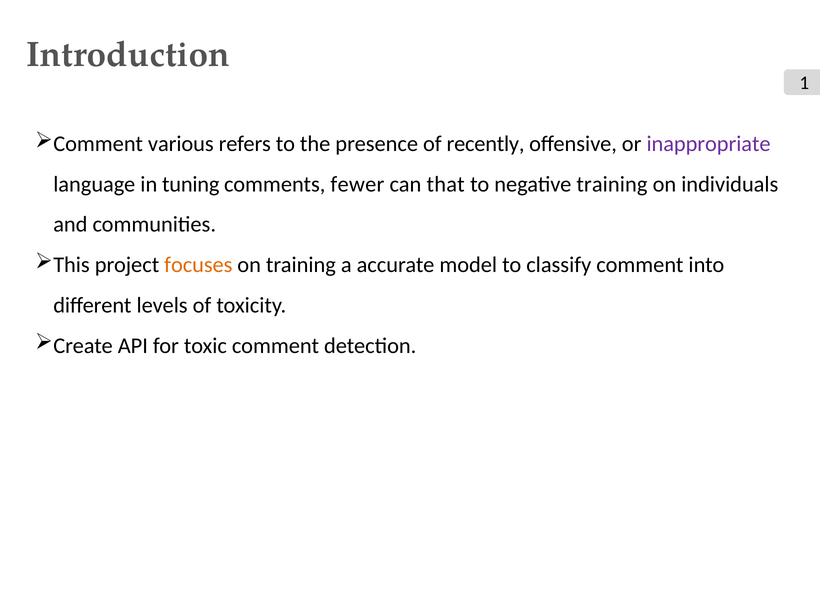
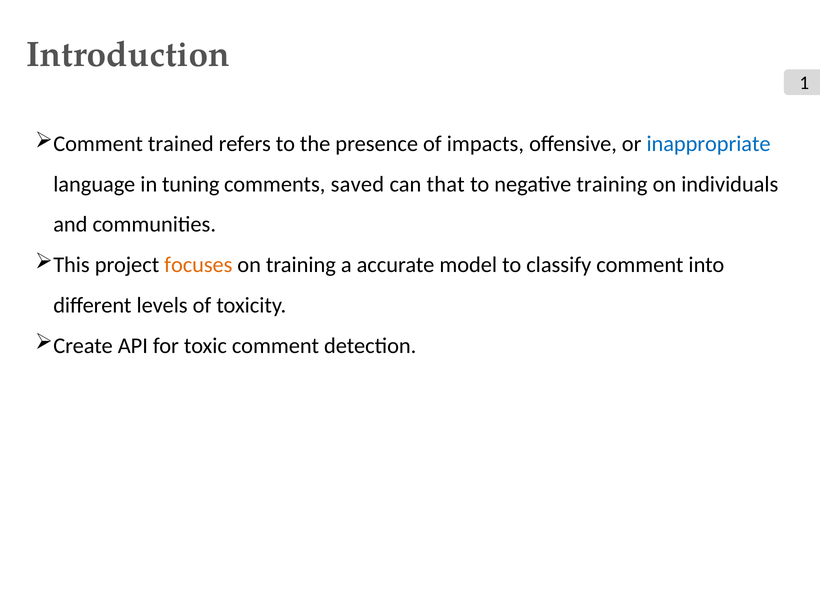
various: various -> trained (181, 144)
recently: recently -> impacts (485, 144)
inappropriate colour: purple -> blue (709, 144)
fewer: fewer -> saved (357, 184)
